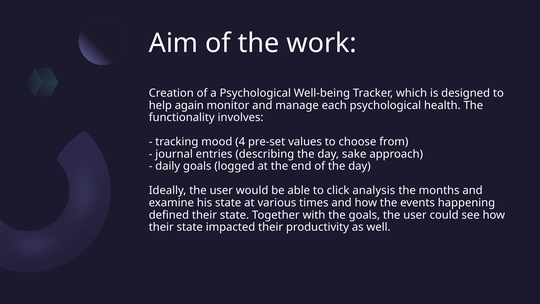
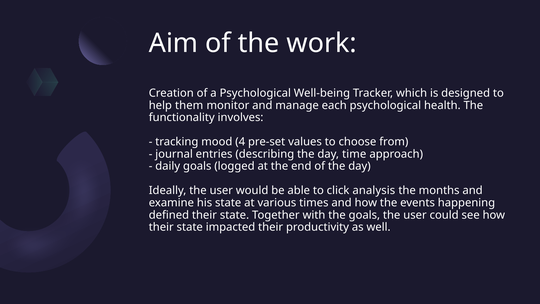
again: again -> them (189, 105)
sake: sake -> time (354, 154)
